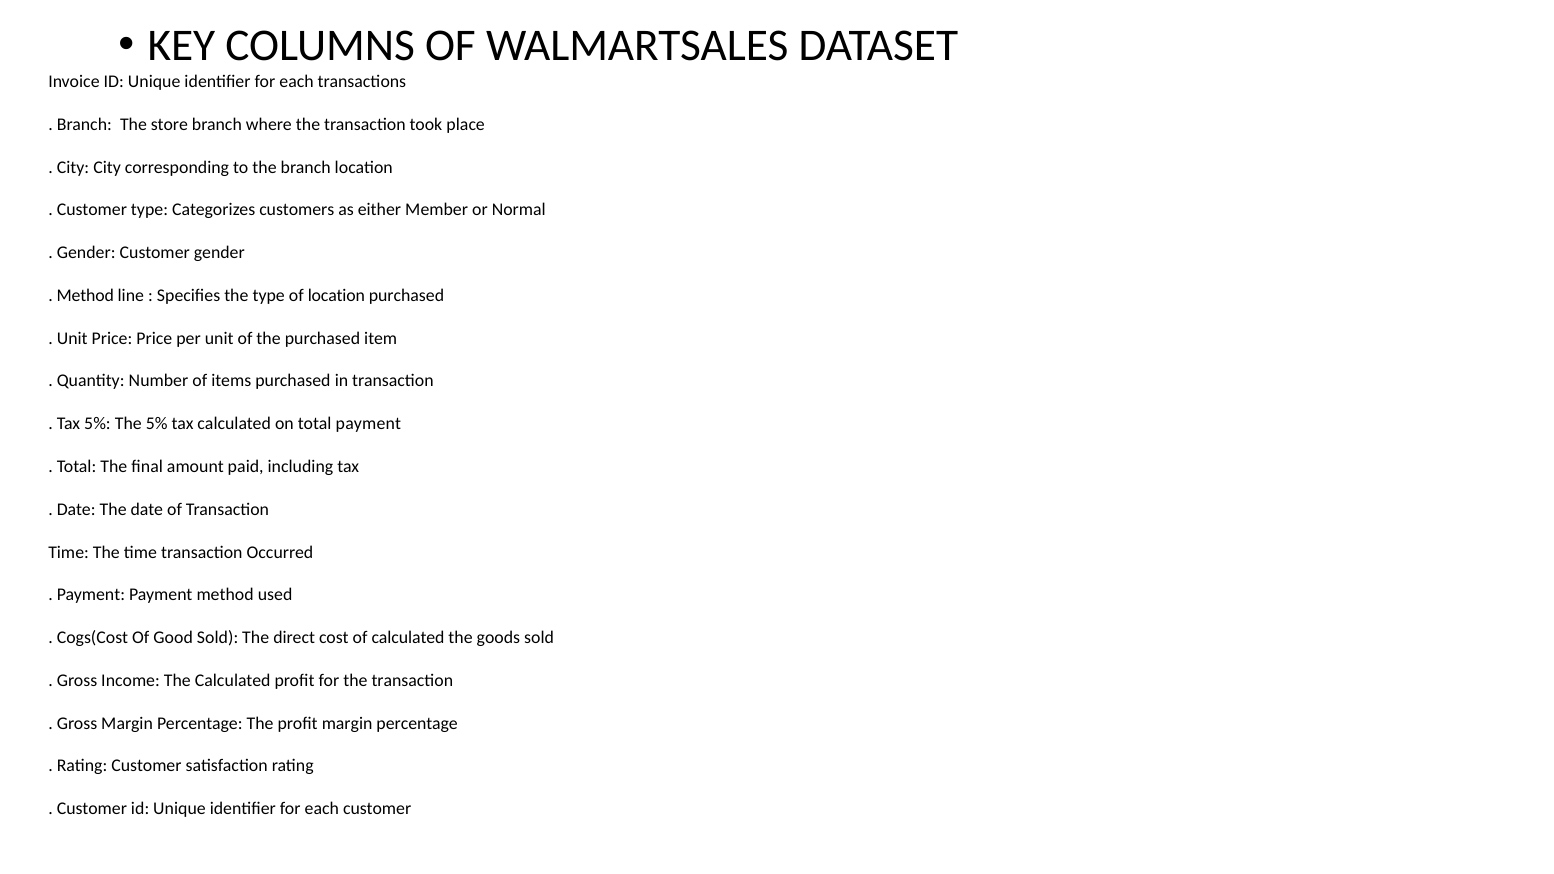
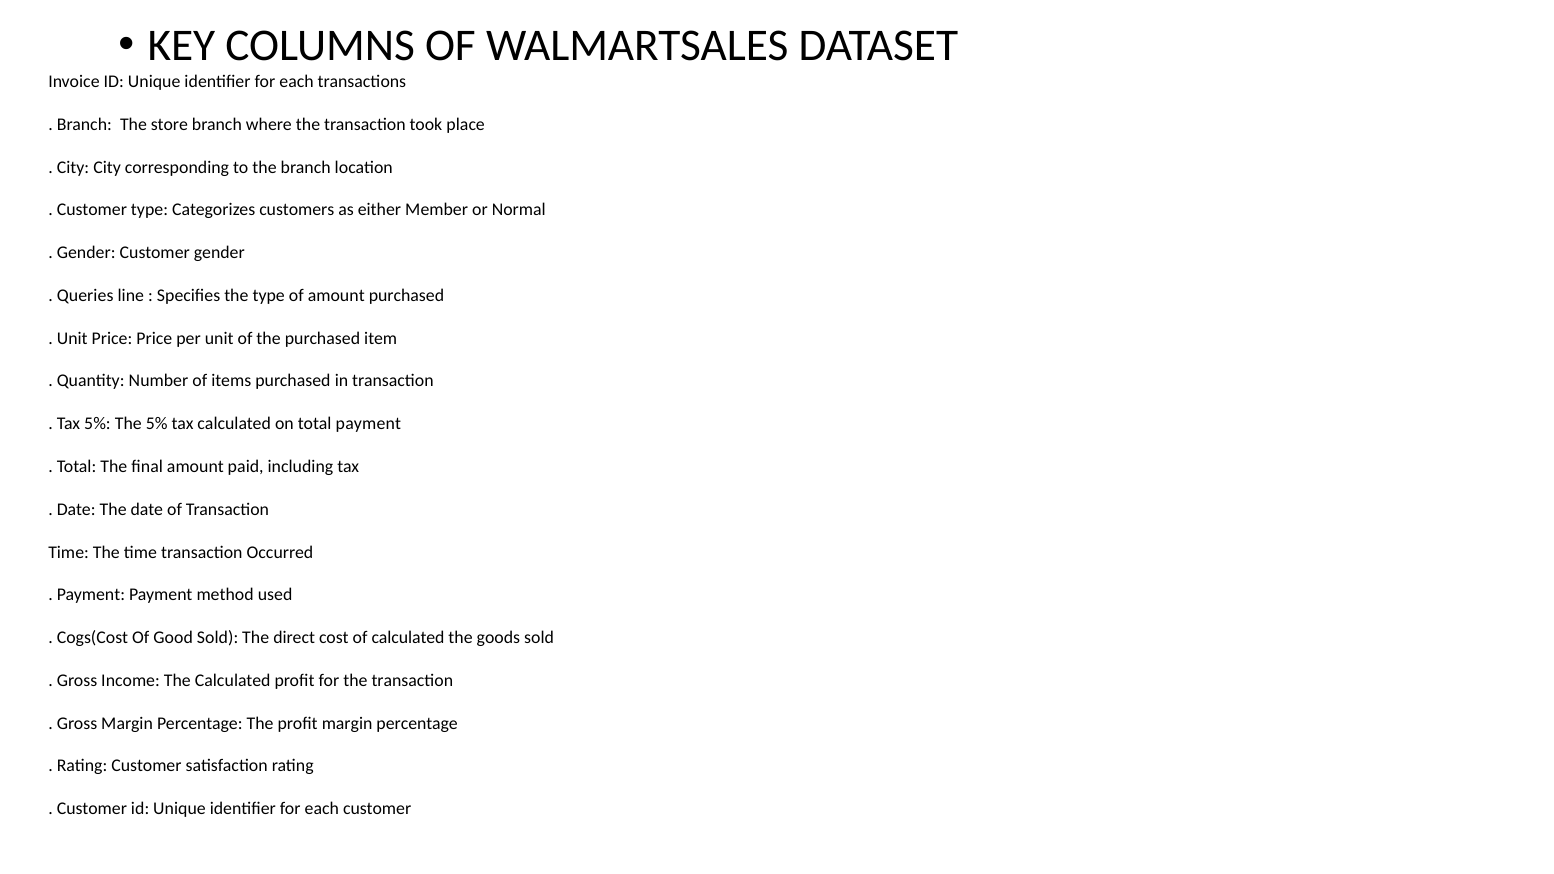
Method: Method -> Queries (85, 296)
of location: location -> amount (336, 296)
